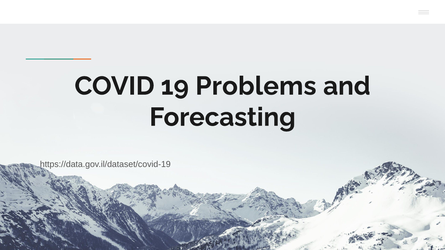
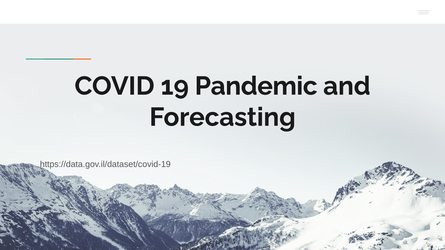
Problems: Problems -> Pandemic (256, 86)
